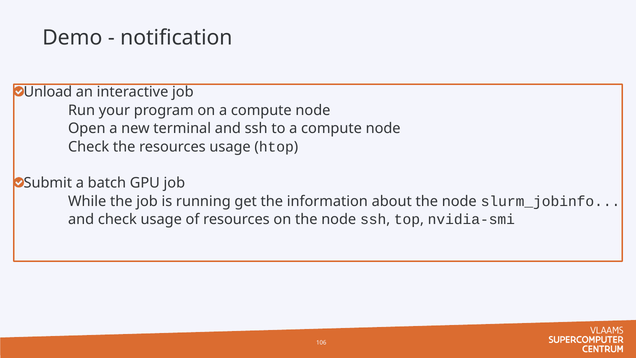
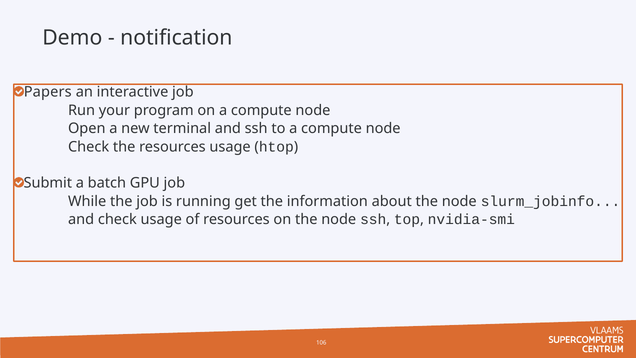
Unload: Unload -> Papers (48, 92)
